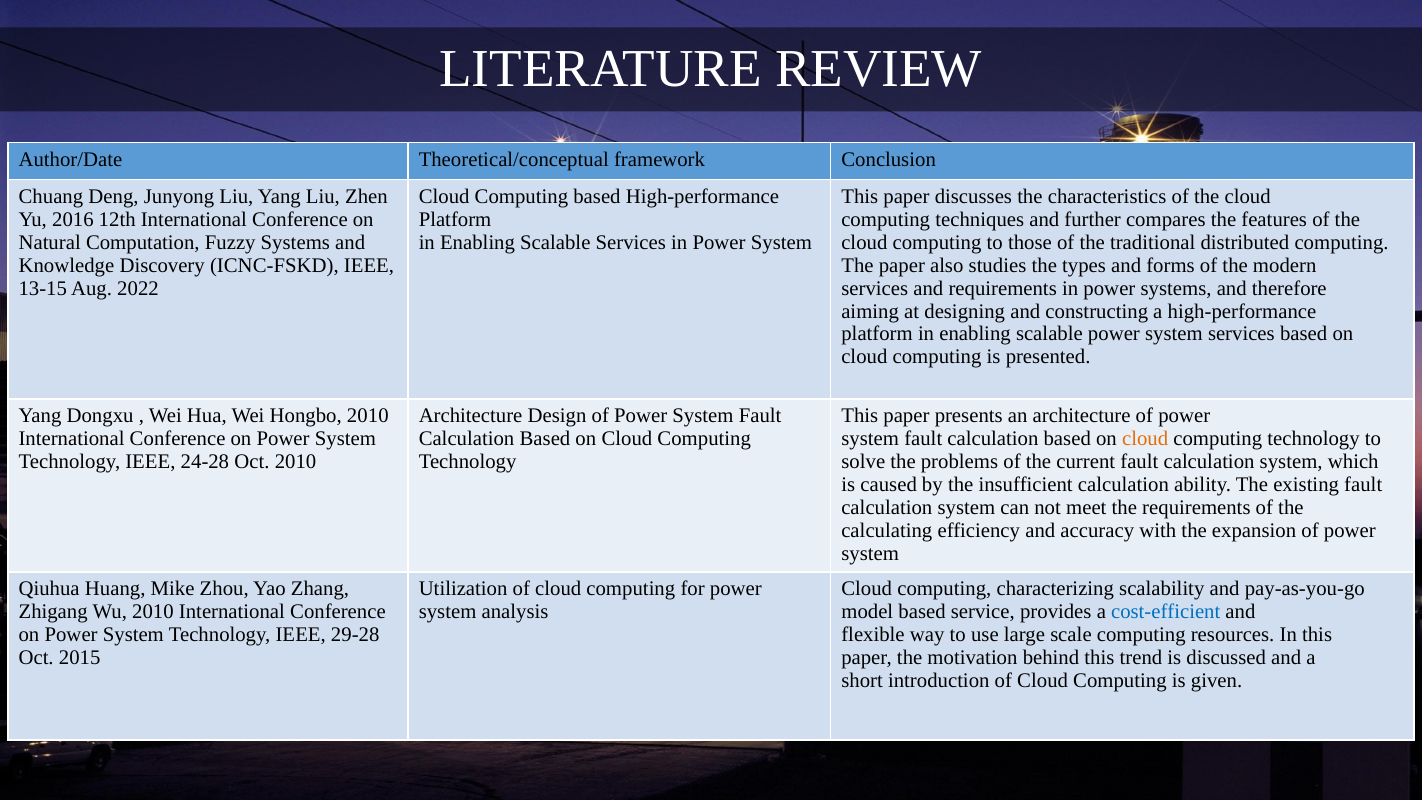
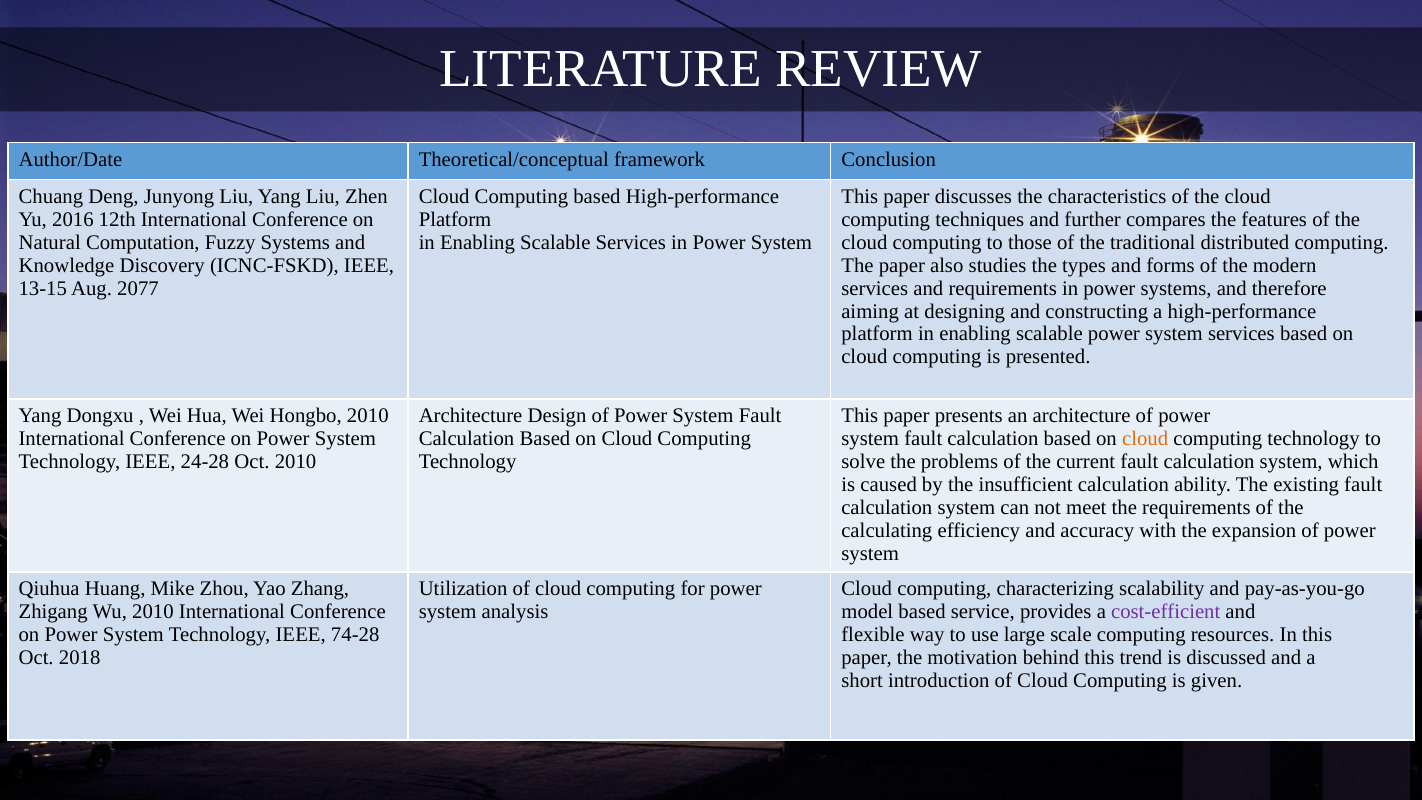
2022: 2022 -> 2077 (138, 288)
cost-efficient colour: blue -> purple (1166, 612)
29-28: 29-28 -> 74-28 (355, 635)
2015: 2015 -> 2018 (80, 658)
